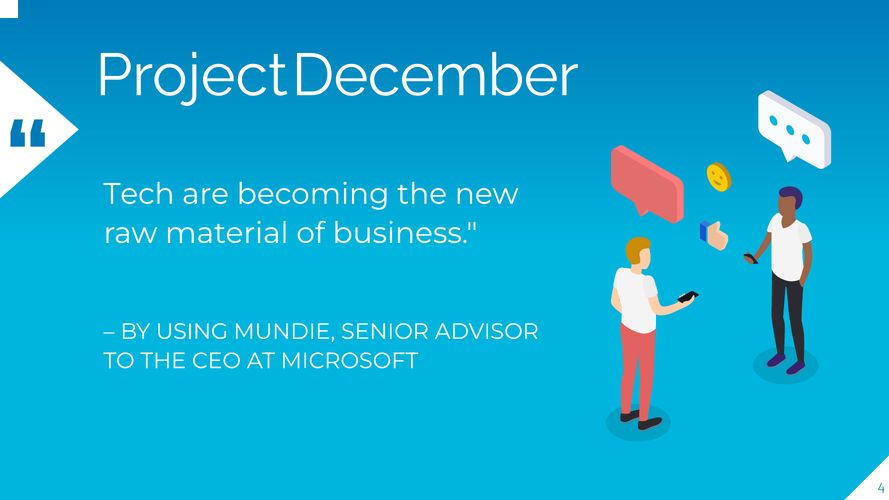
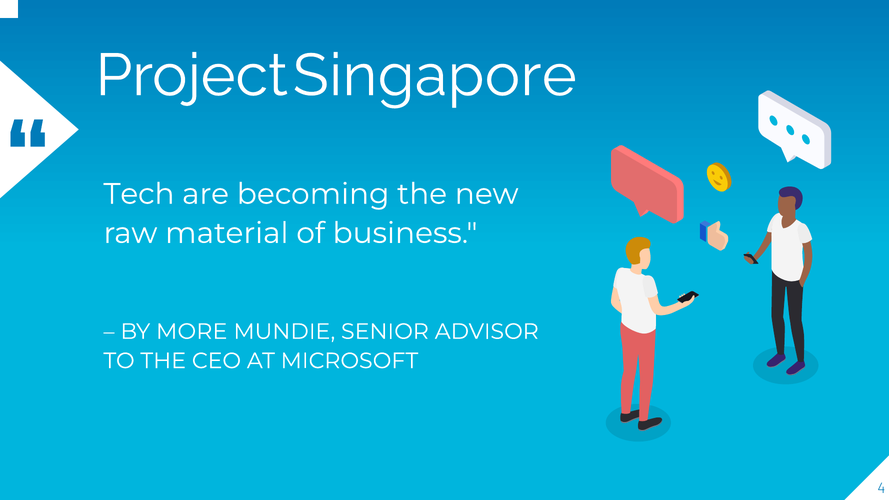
December: December -> Singapore (435, 76)
USING: USING -> MORE (192, 332)
